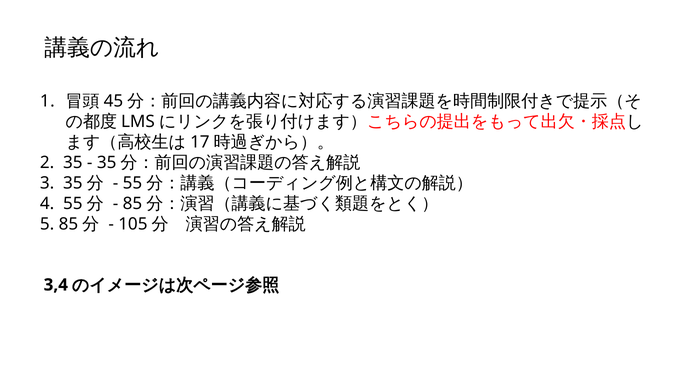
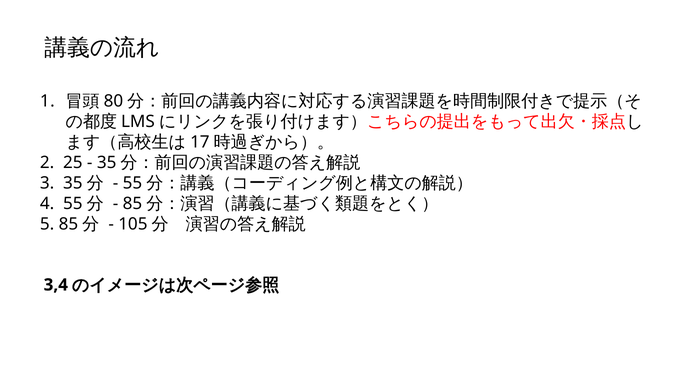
45: 45 -> 80 (113, 101)
2 35: 35 -> 25 (73, 162)
